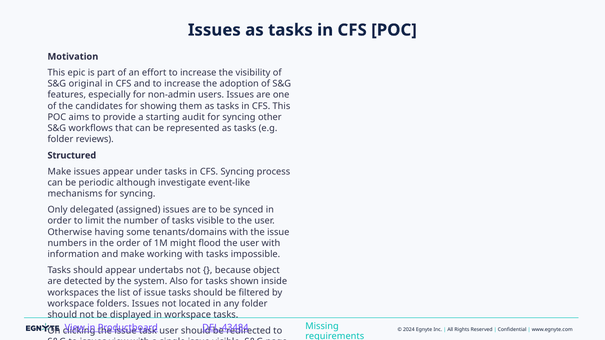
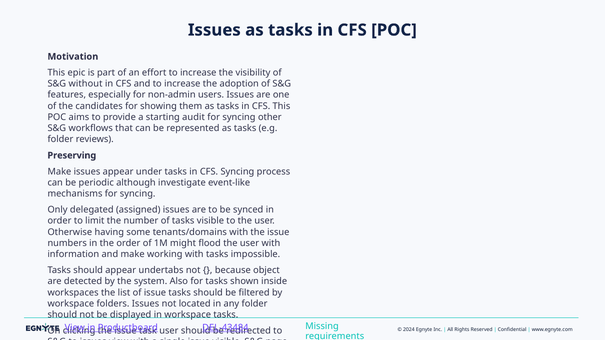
S&G original: original -> without (86, 84)
Structured: Structured -> Preserving (72, 156)
